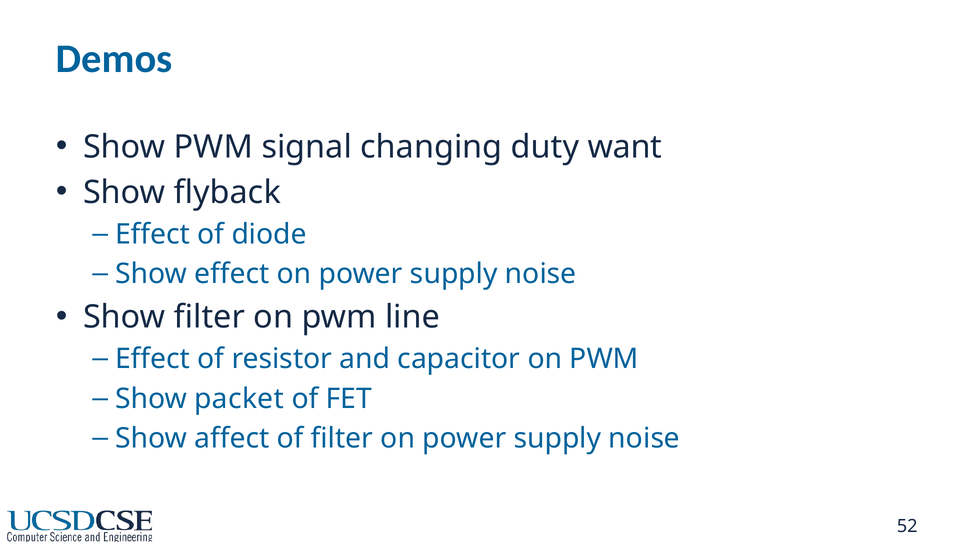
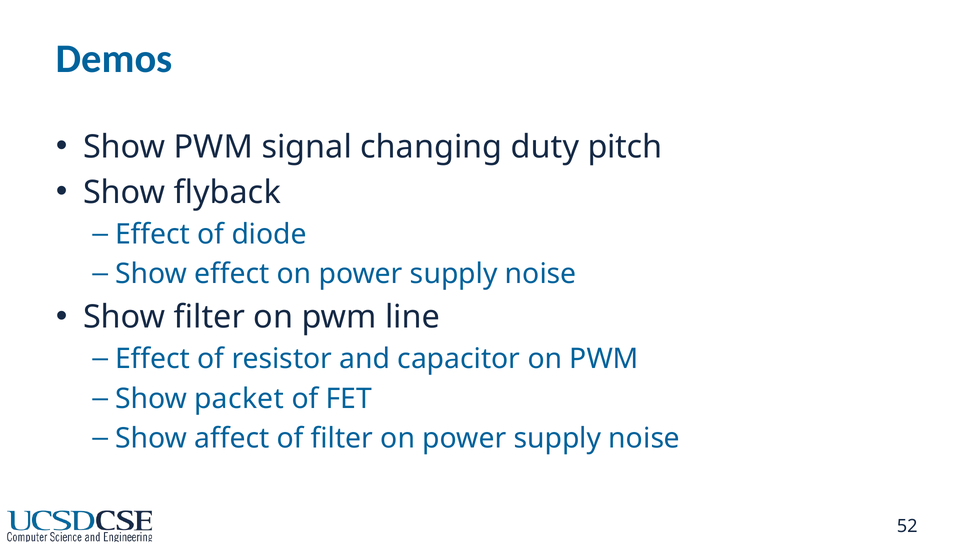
want: want -> pitch (625, 147)
